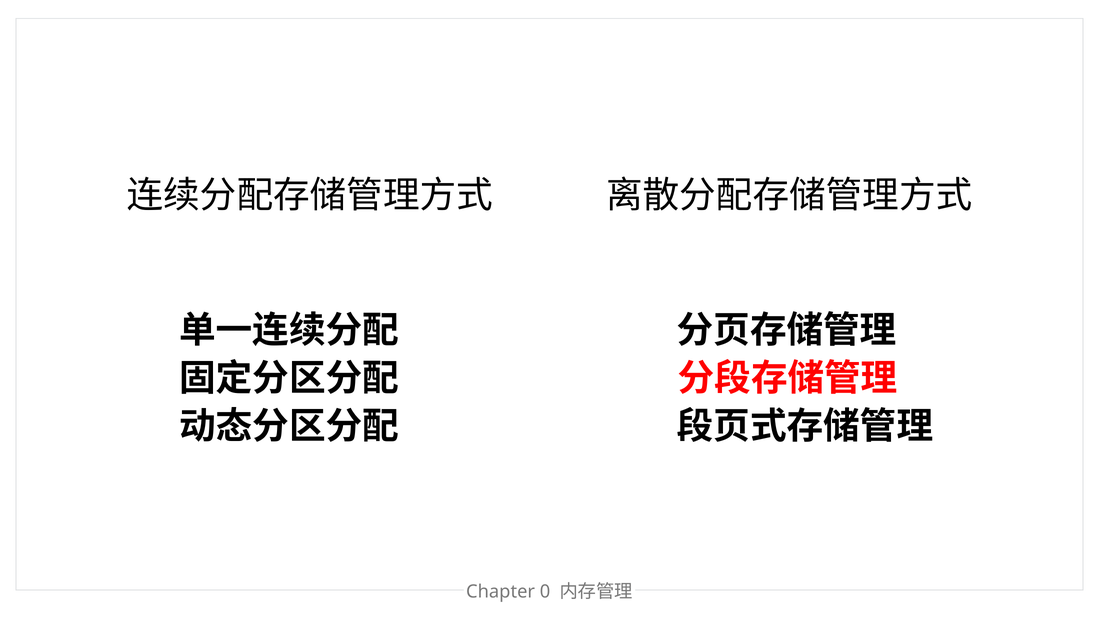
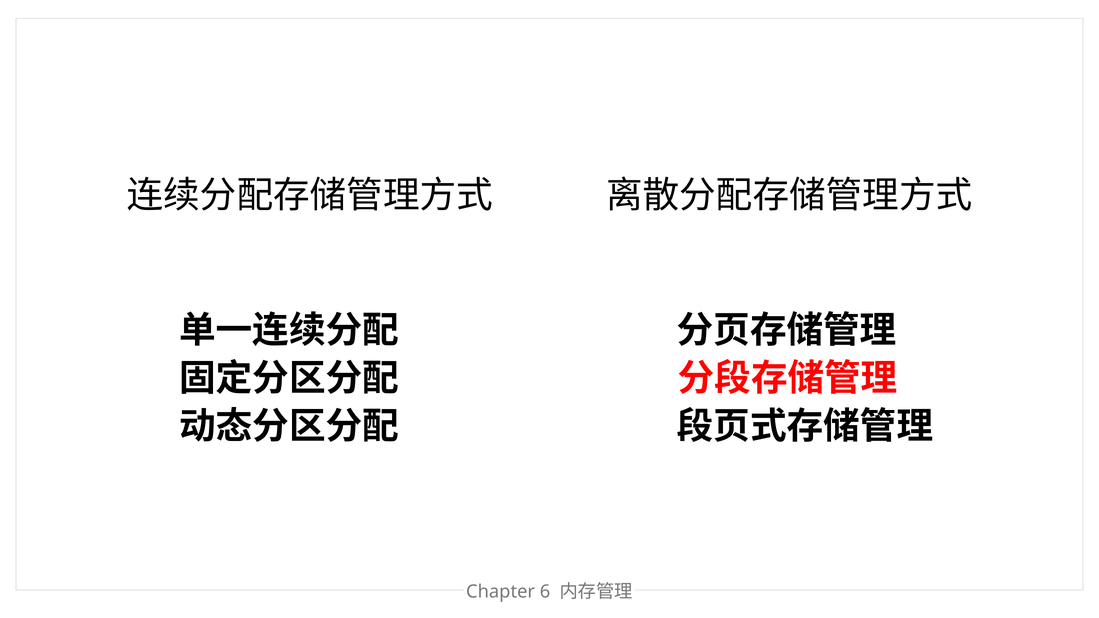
0: 0 -> 6 (545, 592)
